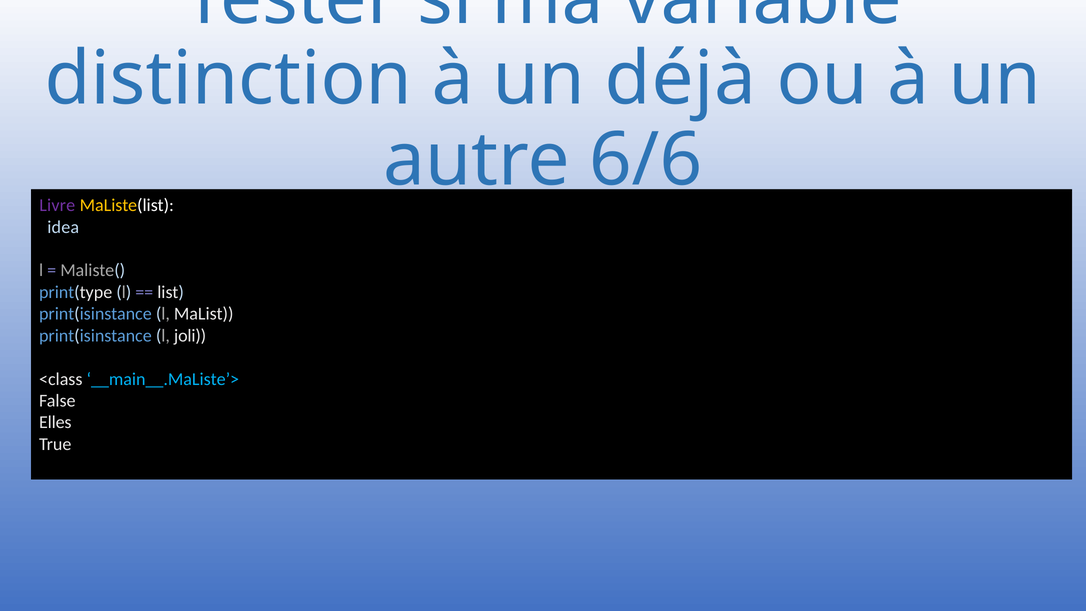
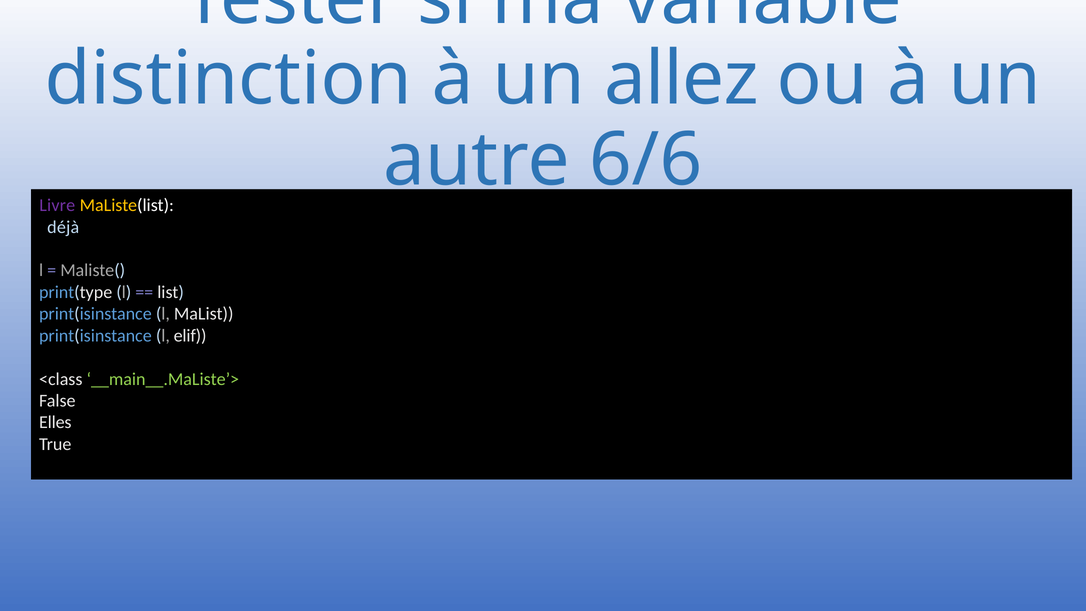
déjà: déjà -> allez (681, 79)
idea: idea -> déjà (63, 227)
joli: joli -> elif (190, 336)
__main__.MaListe’> colour: light blue -> light green (163, 379)
